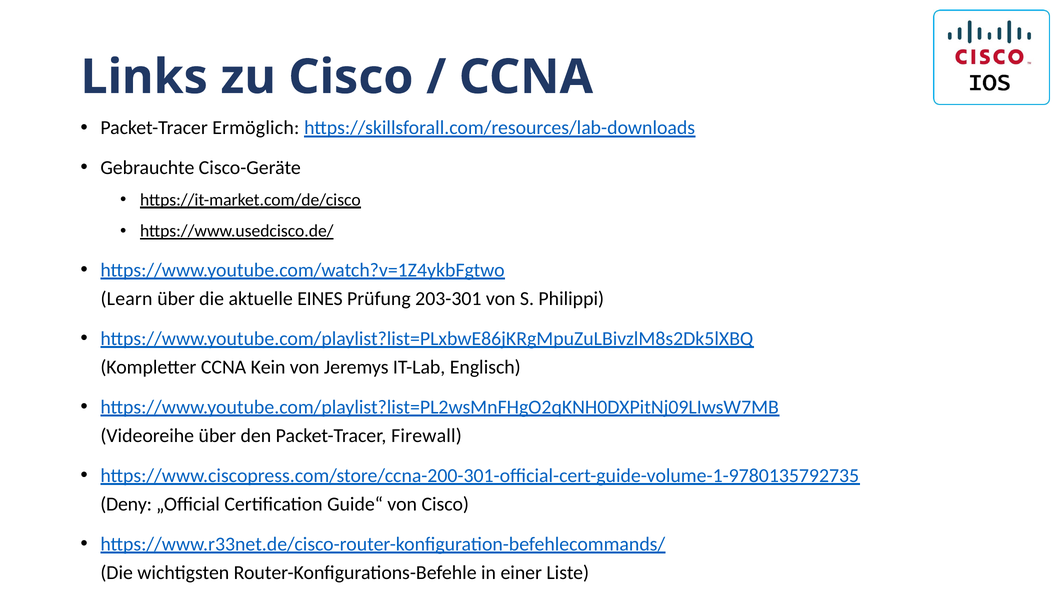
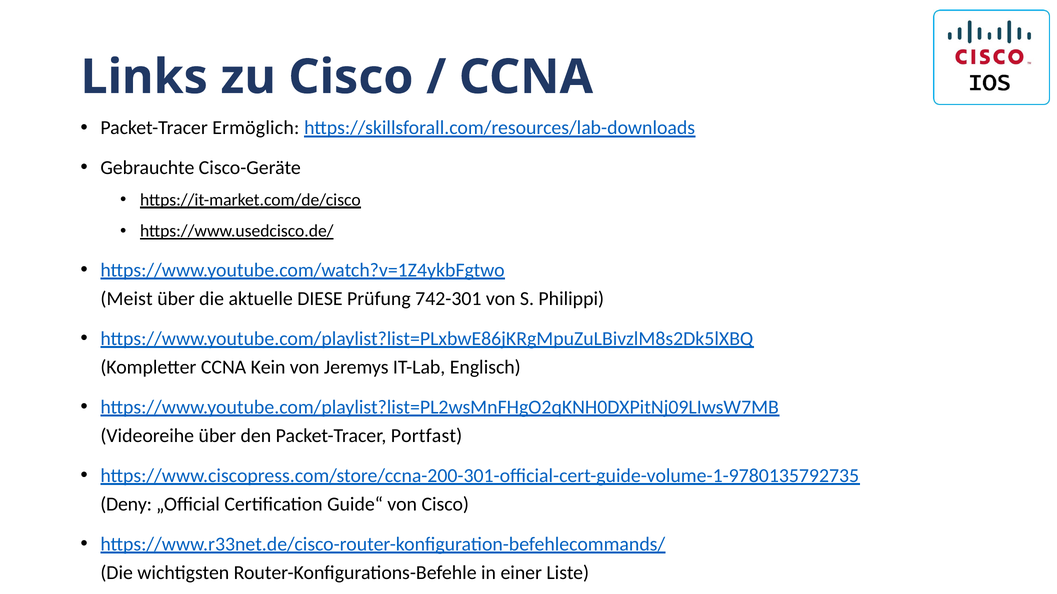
Learn: Learn -> Meist (127, 299)
EINES: EINES -> DIESE (320, 299)
203-301: 203-301 -> 742-301 (448, 299)
Firewall: Firewall -> Portfast (426, 436)
